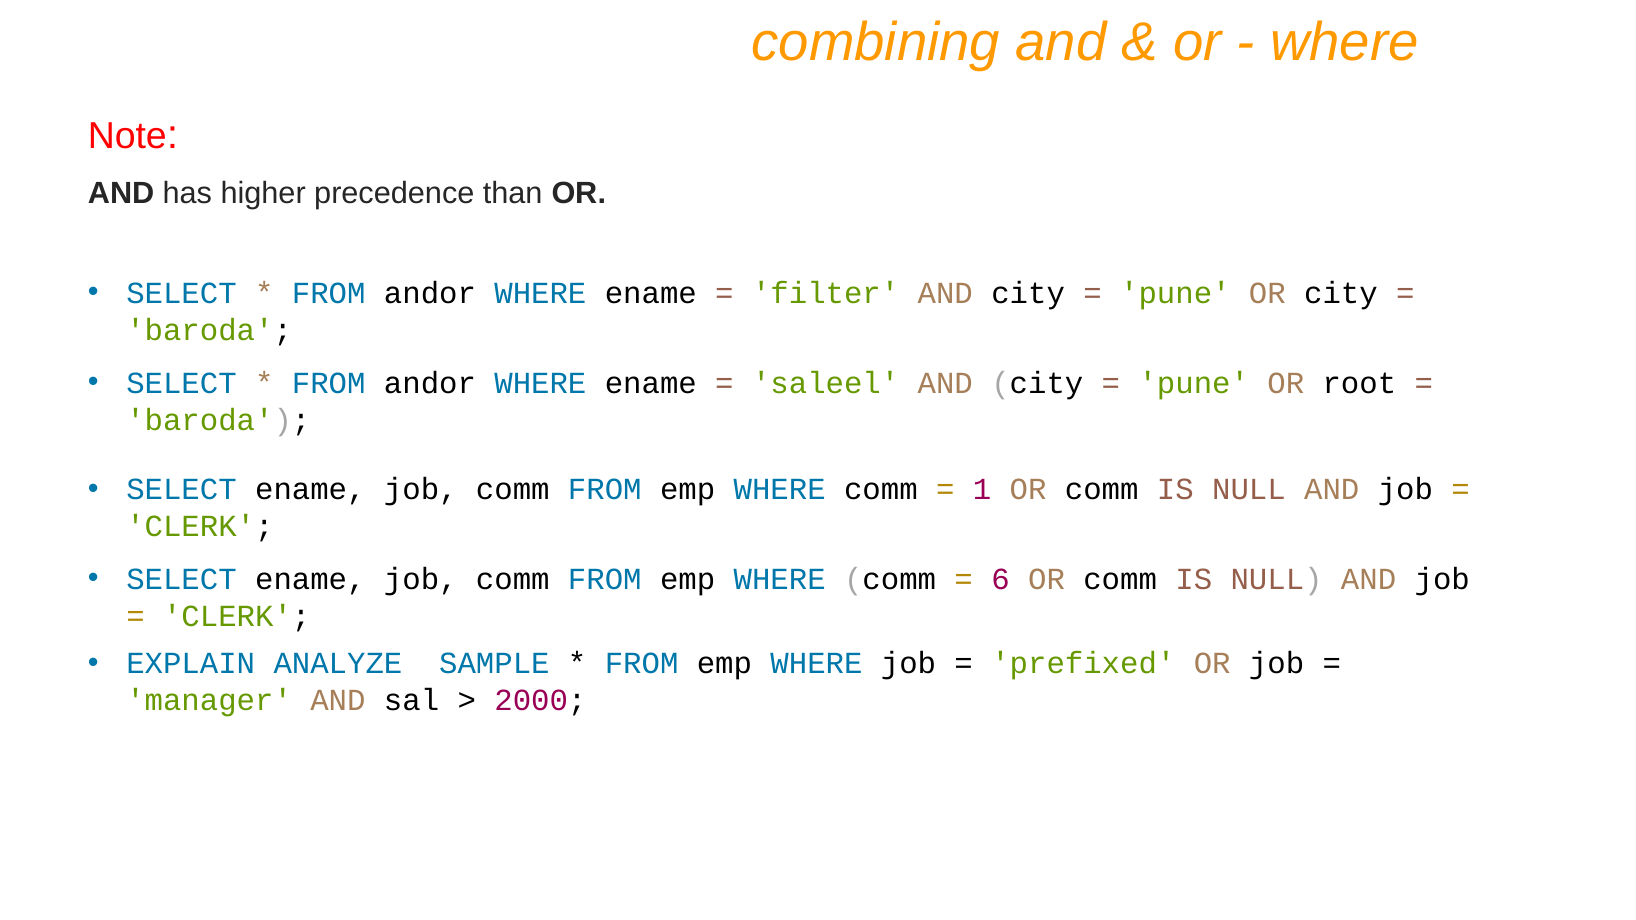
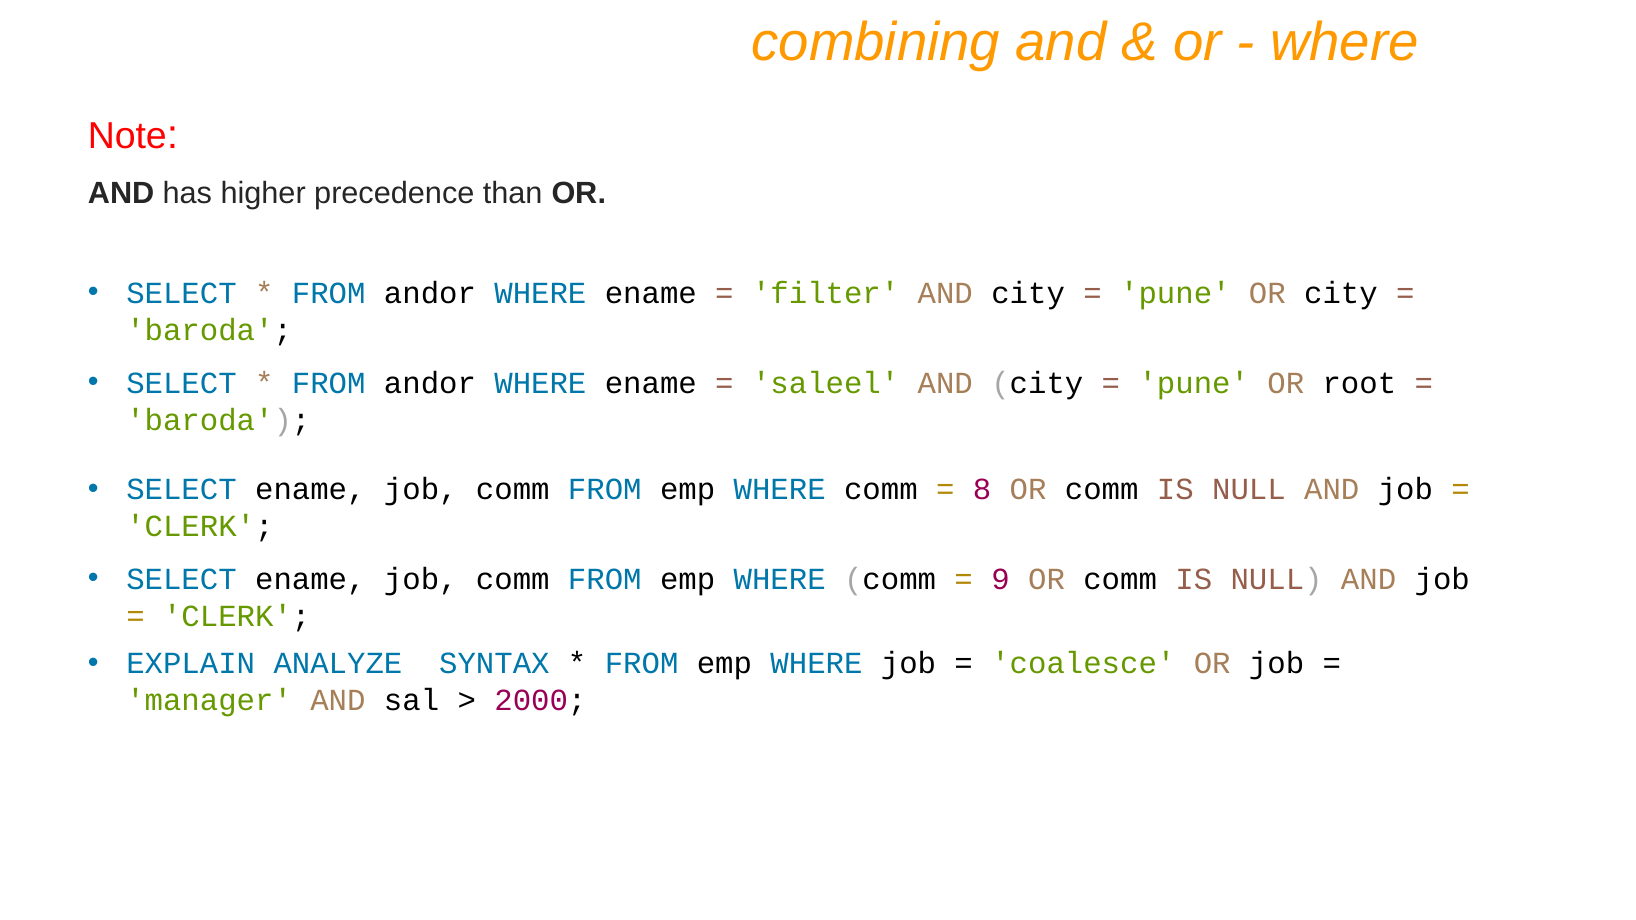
1: 1 -> 8 (982, 490)
6: 6 -> 9 (1001, 580)
SAMPLE: SAMPLE -> SYNTAX (494, 664)
prefixed: prefixed -> coalesce (1083, 664)
